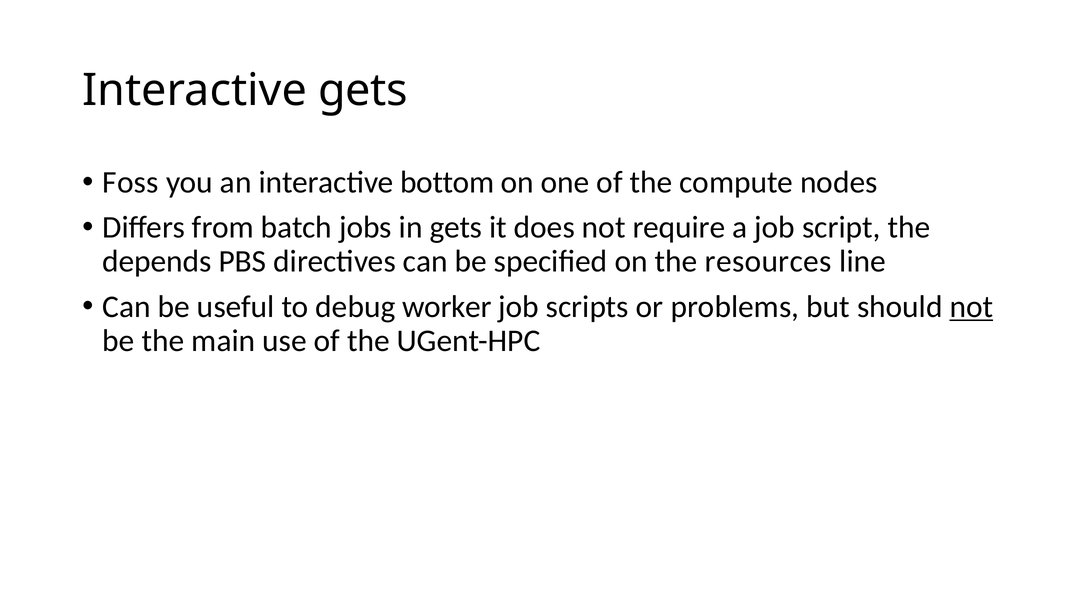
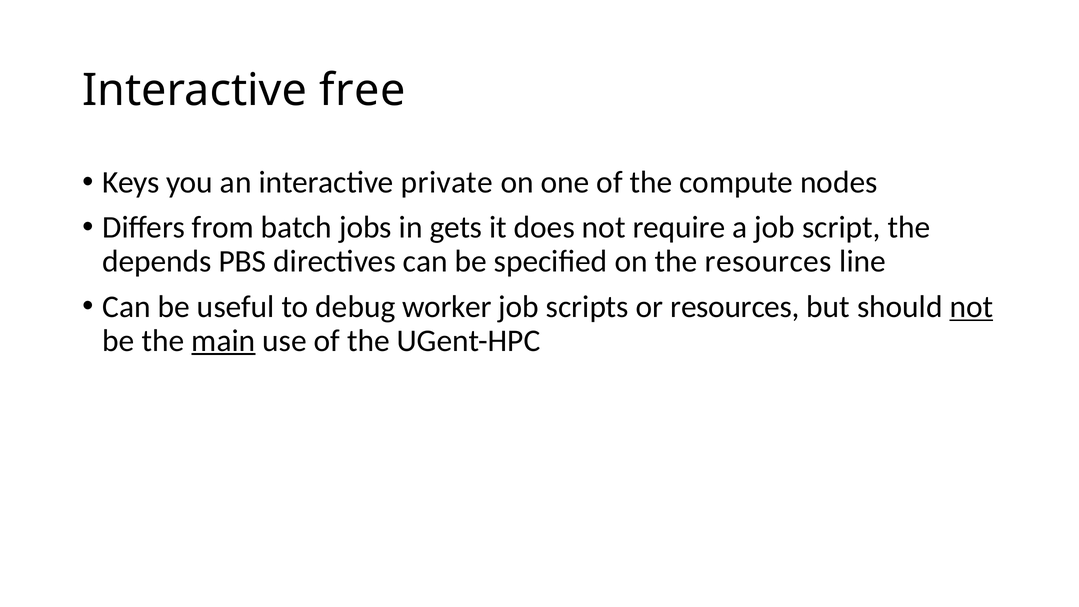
Interactive gets: gets -> free (362, 91)
Foss: Foss -> Keys (131, 182)
bottom: bottom -> private (447, 182)
or problems: problems -> resources (735, 307)
main underline: none -> present (223, 341)
